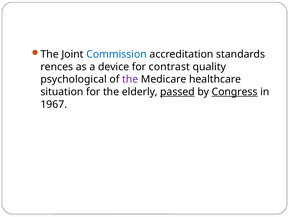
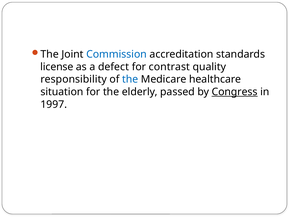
rences: rences -> license (57, 67)
device: device -> defect (114, 67)
psychological: psychological -> responsibility (74, 79)
the colour: purple -> blue (130, 79)
passed underline: present -> none (177, 92)
1967: 1967 -> 1997 (54, 104)
